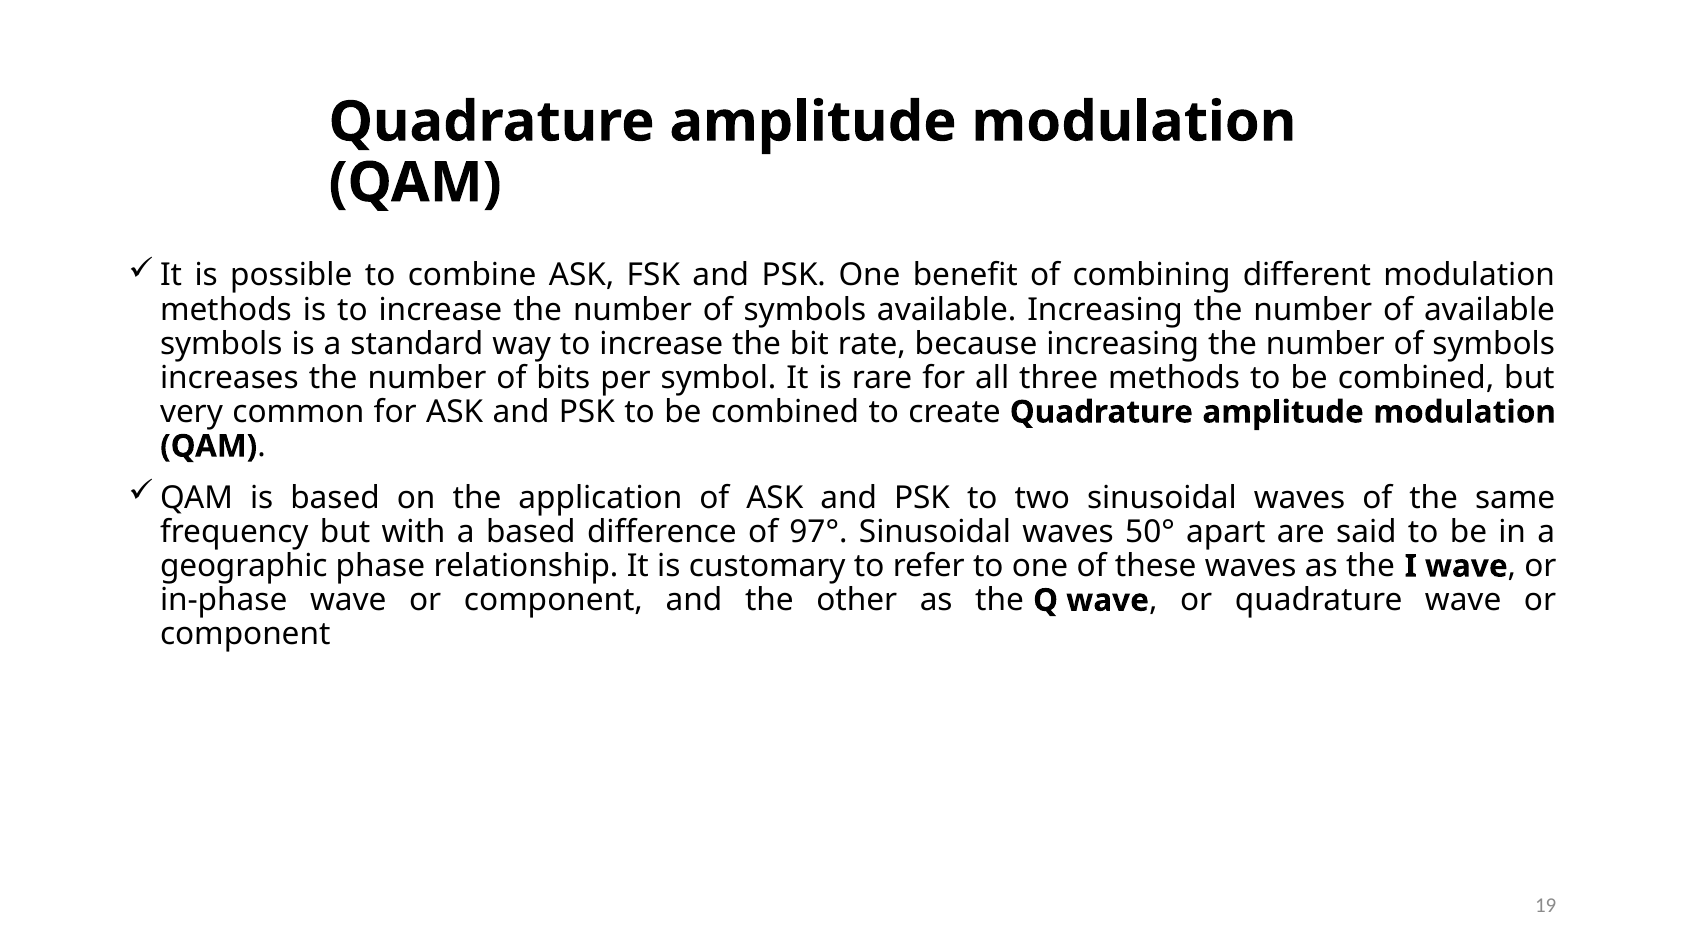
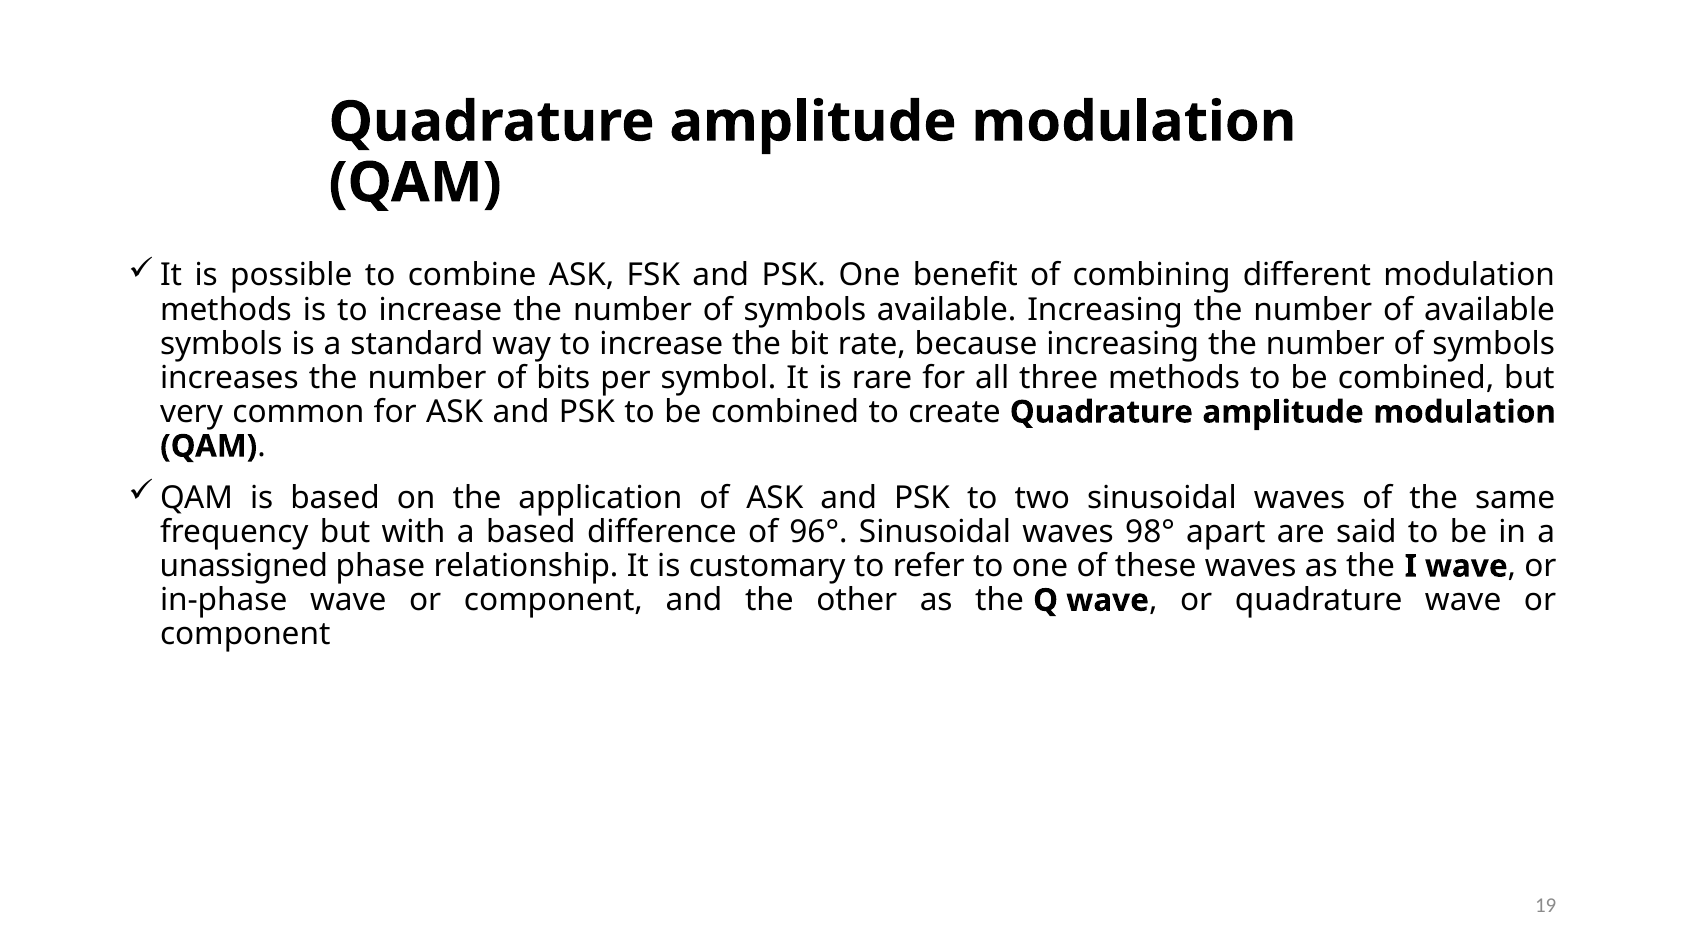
97°: 97° -> 96° (818, 532)
50°: 50° -> 98° (1150, 532)
geographic: geographic -> unassigned (244, 566)
